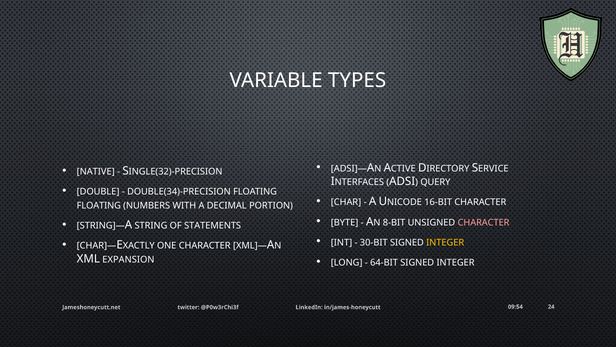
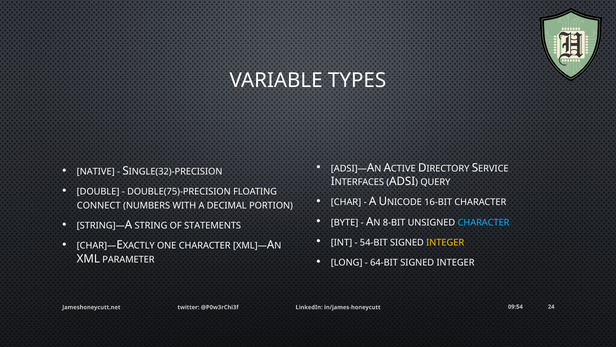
DOUBLE(34)-PRECISION: DOUBLE(34)-PRECISION -> DOUBLE(75)-PRECISION (179, 191)
FLOATING: FLOATING -> CONNECT (99, 205)
CHARACTER colour: pink -> light blue (484, 222)
30-BIT: 30-BIT -> 54-BIT (374, 242)
EXPANSION: EXPANSION -> PARAMETER (128, 259)
